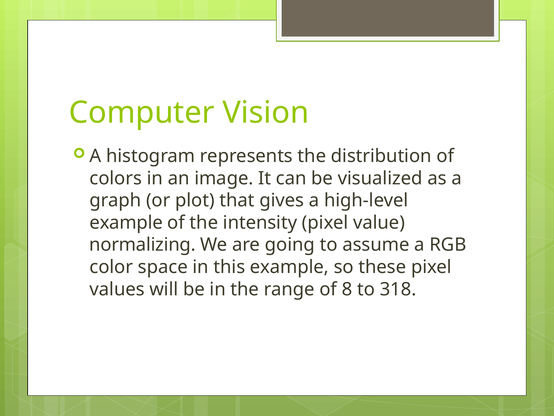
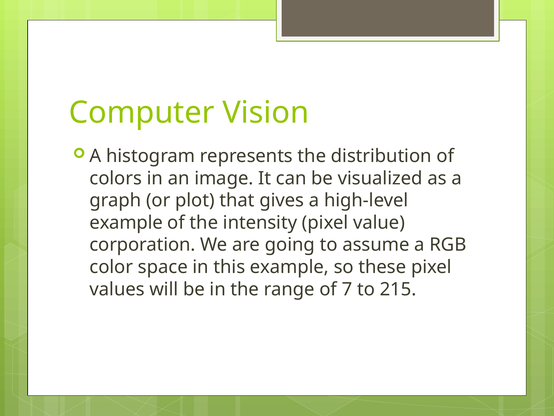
normalizing: normalizing -> corporation (142, 245)
8: 8 -> 7 (347, 289)
318: 318 -> 215 (398, 289)
